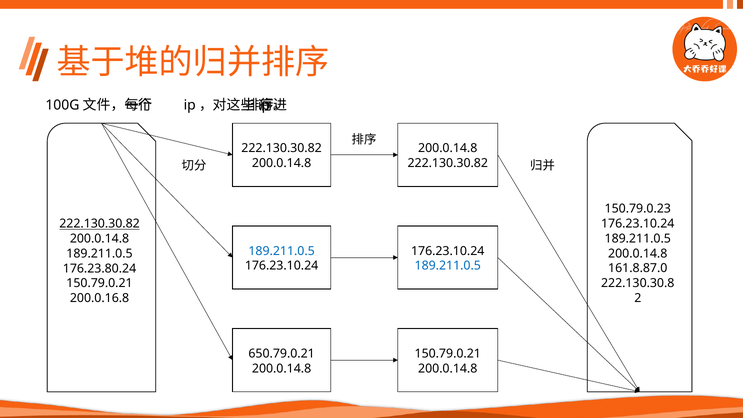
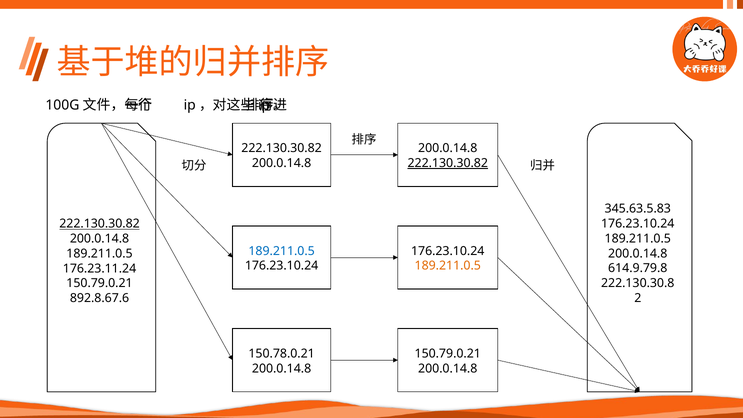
222.130.30.82 underline: none -> present (448, 163)
150.79.0.23: 150.79.0.23 -> 345.63.5.83 (638, 209)
189.211.0.5 colour: blue -> orange (448, 266)
161.8.87.0: 161.8.87.0 -> 614.9.79.8 (638, 268)
176.23.80.24: 176.23.80.24 -> 176.23.11.24 (100, 268)
200.0.16.8: 200.0.16.8 -> 892.8.67.6 (100, 298)
650.79.0.21: 650.79.0.21 -> 150.78.0.21 (282, 354)
